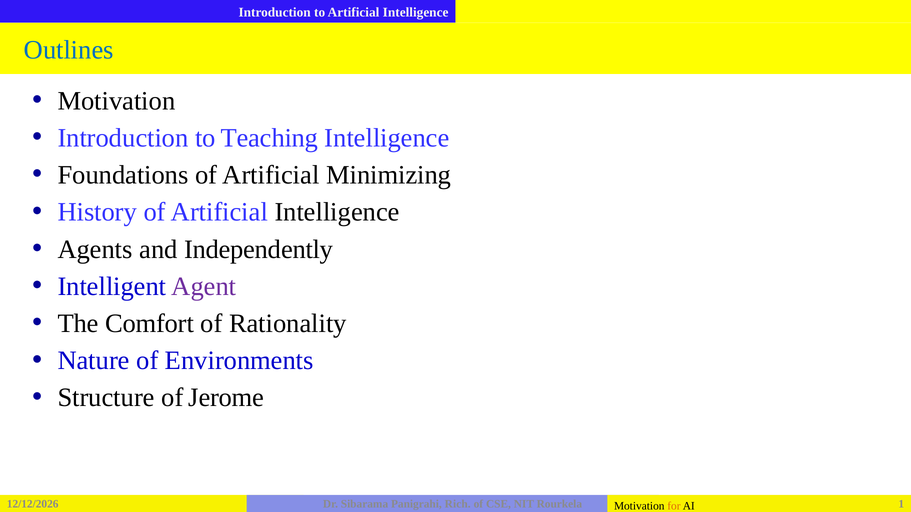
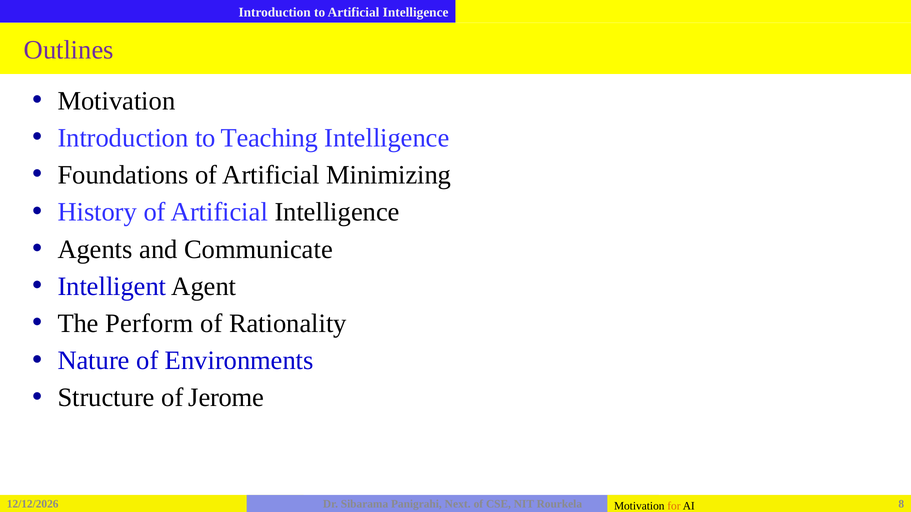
Outlines colour: blue -> purple (69, 50)
Independently: Independently -> Communicate (259, 249)
Agent colour: purple -> black (204, 287)
Comfort: Comfort -> Perform (149, 324)
Rich: Rich -> Next (458, 505)
1: 1 -> 8 (901, 505)
